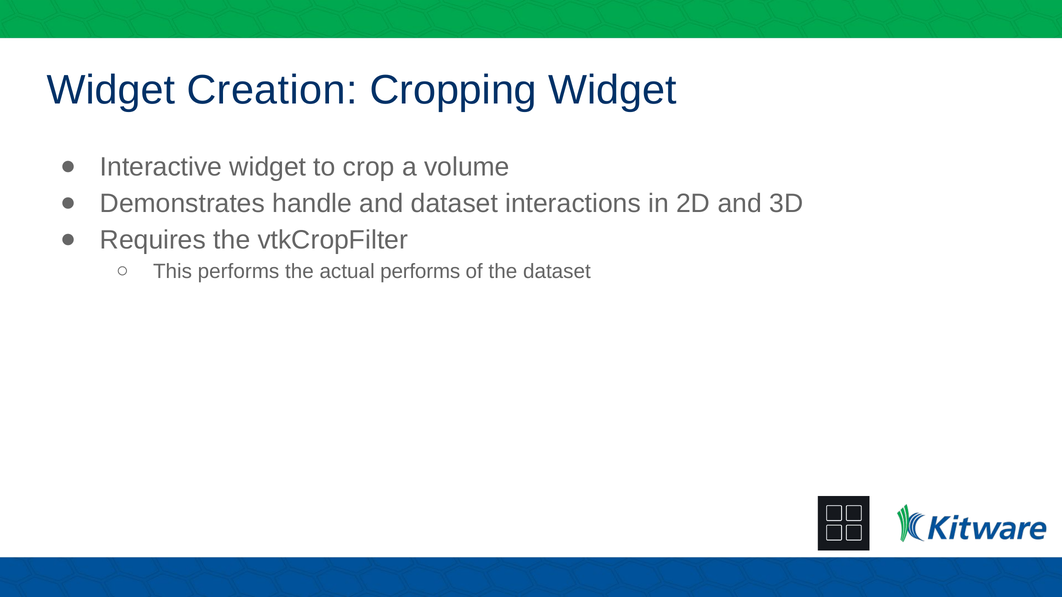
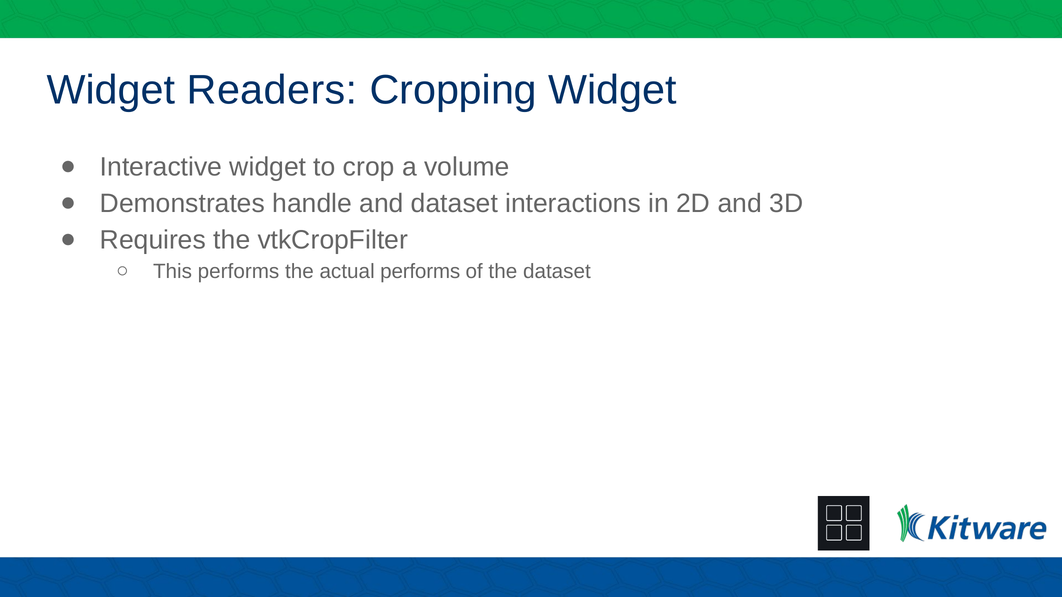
Creation: Creation -> Readers (272, 90)
